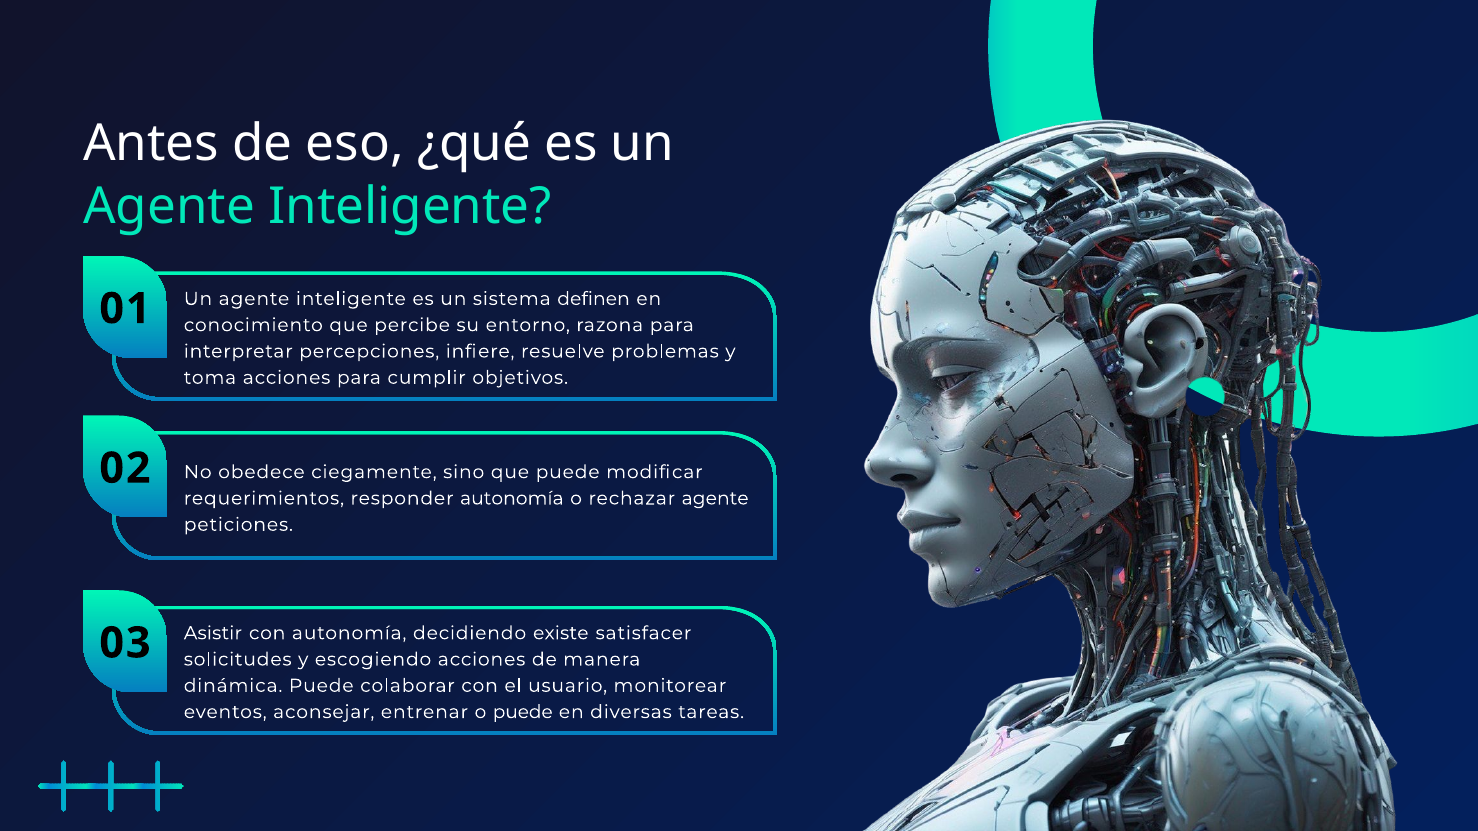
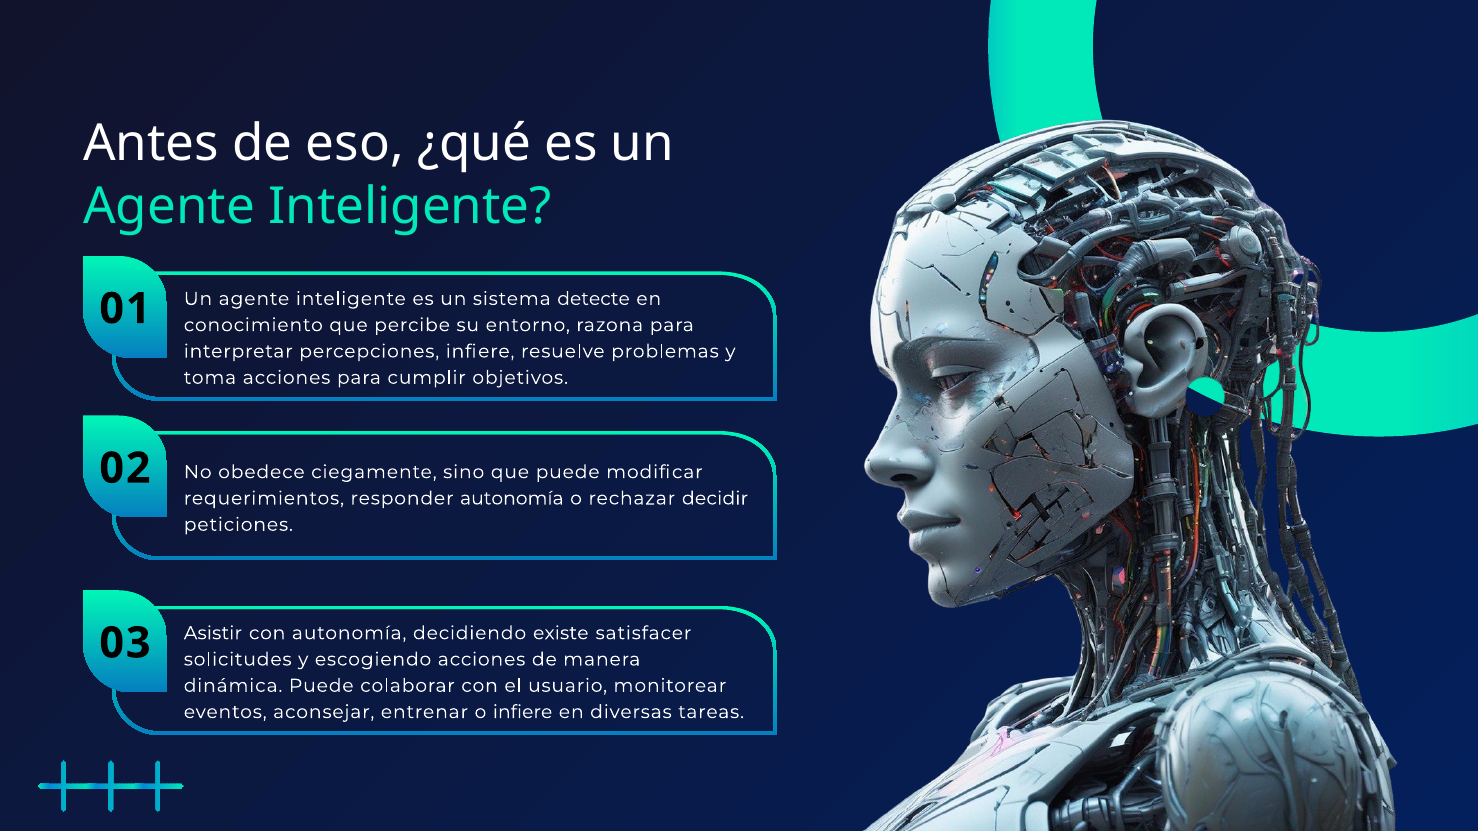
definen: definen -> detecte (594, 299)
rechazar agente: agente -> decidir (715, 499)
o puede: puede -> infiere (523, 712)
